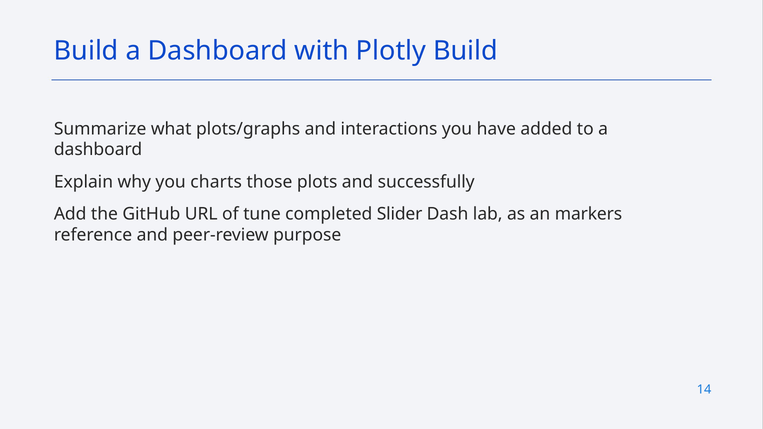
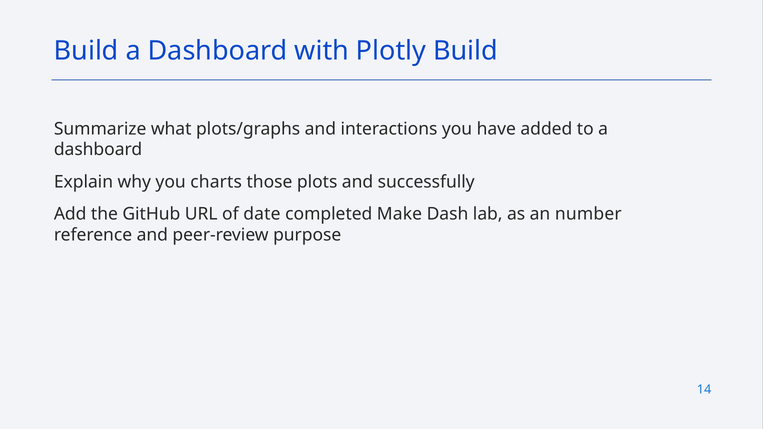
tune: tune -> date (262, 214)
Slider: Slider -> Make (399, 214)
markers: markers -> number (588, 214)
